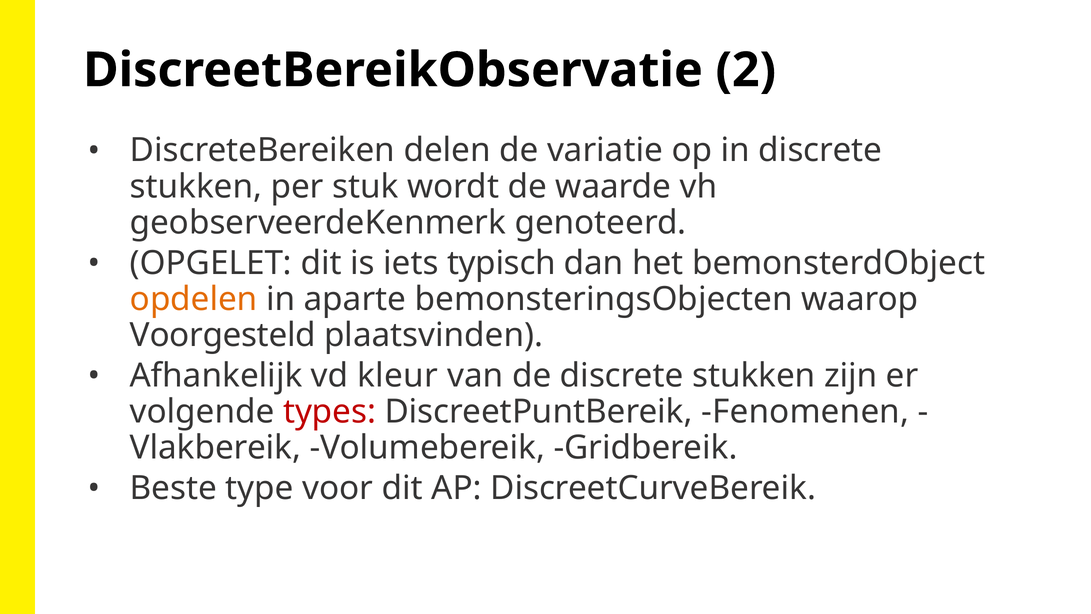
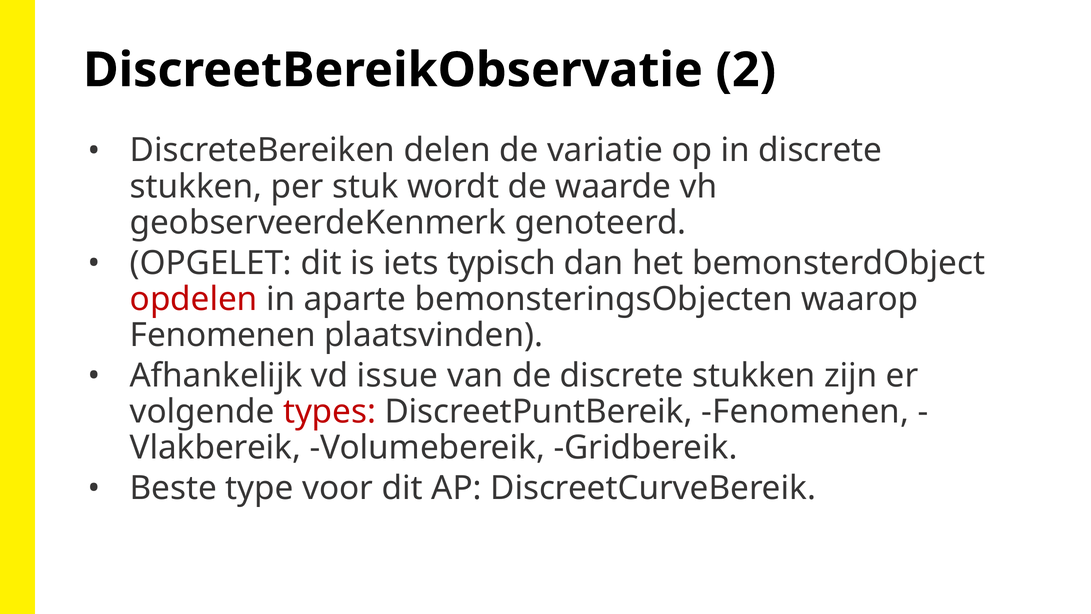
opdelen colour: orange -> red (194, 299)
Voorgesteld: Voorgesteld -> Fenomenen (223, 335)
kleur: kleur -> issue (398, 375)
